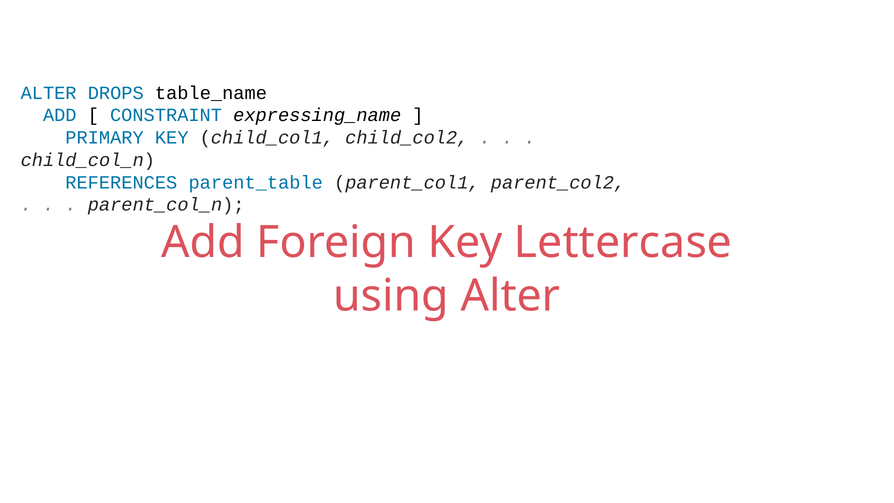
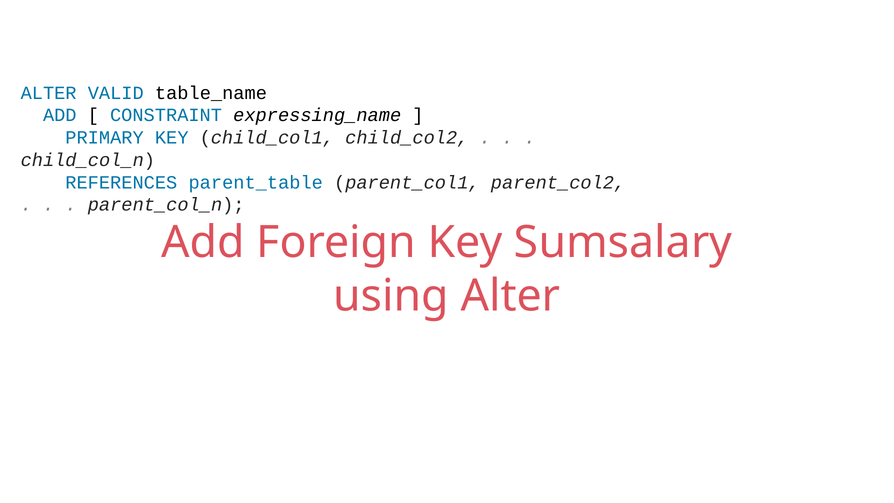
DROPS: DROPS -> VALID (116, 93)
Lettercase: Lettercase -> Sumsalary (623, 242)
